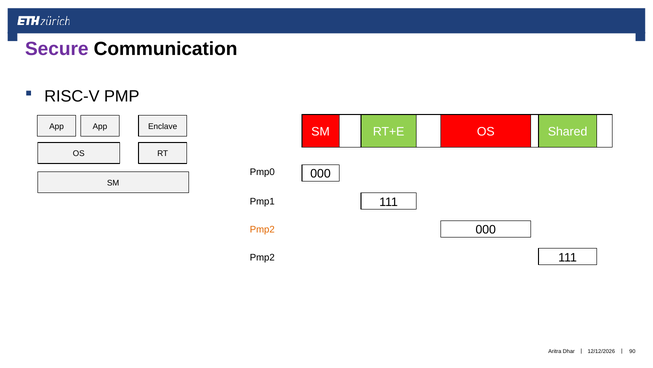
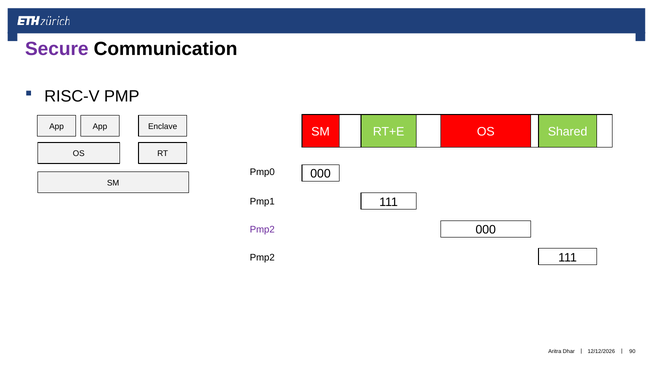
Pmp2 colour: orange -> purple (262, 229)
